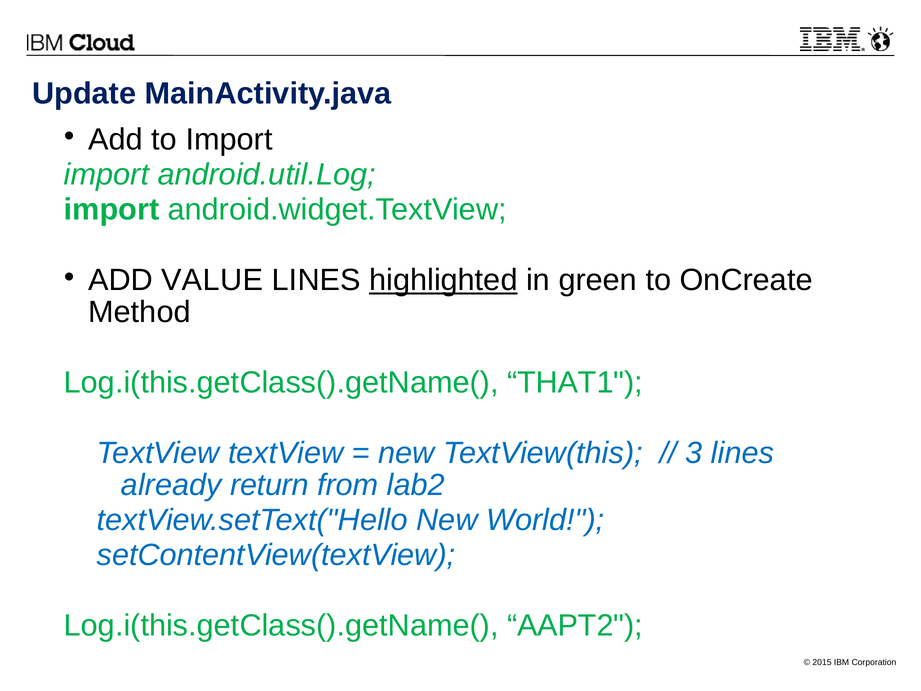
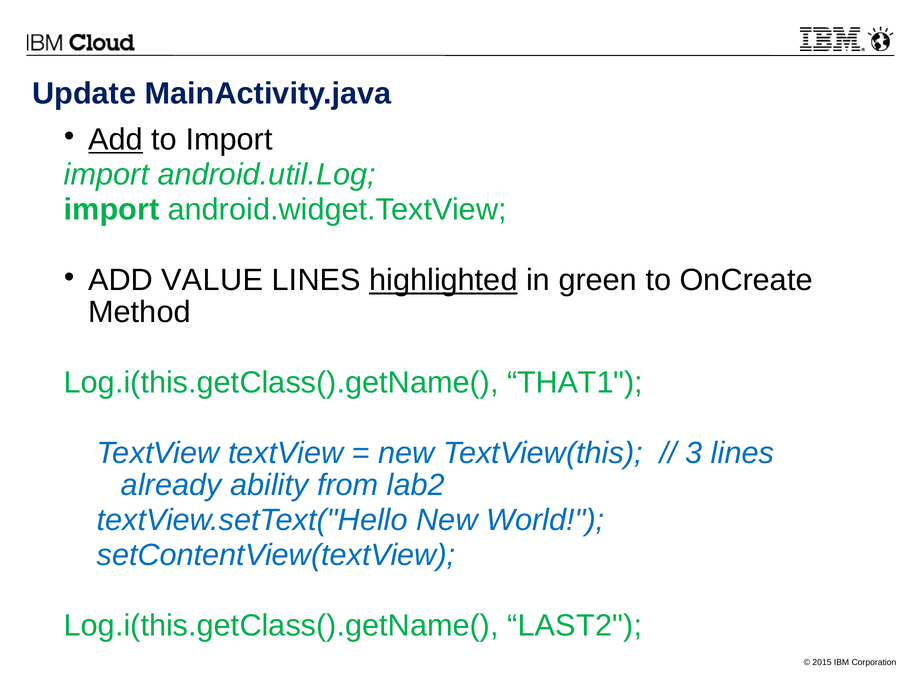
Add underline: none -> present (116, 139)
return: return -> ability (269, 485)
AAPT2: AAPT2 -> LAST2 (575, 625)
